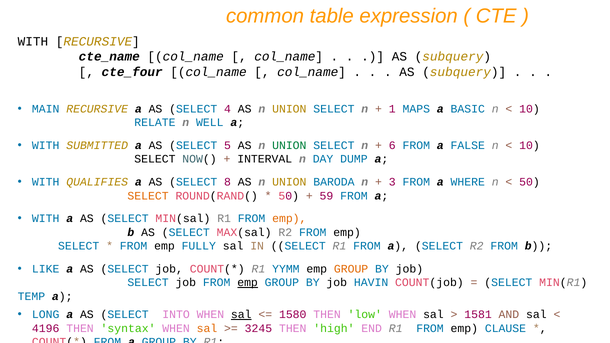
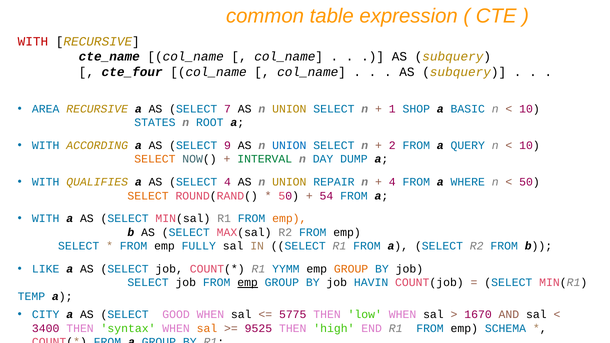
WITH colour: black -> red (33, 41)
MAIN: MAIN -> AREA (46, 109)
4: 4 -> 7 (228, 109)
MAPS: MAPS -> SHOP (416, 109)
RELATE: RELATE -> STATES (155, 123)
WELL: WELL -> ROOT (210, 123)
SUBMITTED: SUBMITTED -> ACCORDING (97, 146)
5: 5 -> 9 (228, 146)
UNION colour: green -> blue (289, 146)
6: 6 -> 2 (392, 146)
FALSE: FALSE -> QUERY (468, 146)
SELECT colour: black -> orange (155, 159)
INTERVAL colour: black -> green (265, 159)
SELECT 8: 8 -> 4 (228, 182)
BARODA: BARODA -> REPAIR (334, 182)
3: 3 -> 4 (392, 182)
59: 59 -> 54 (326, 196)
LONG: LONG -> CITY (46, 315)
INTO: INTO -> GOOD (176, 315)
sal underline: present -> none (241, 315)
1580: 1580 -> 5775 (293, 315)
1581: 1581 -> 1670 (478, 315)
4196: 4196 -> 3400 (46, 329)
3245: 3245 -> 9525 (258, 329)
CLAUSE: CLAUSE -> SCHEMA (505, 329)
